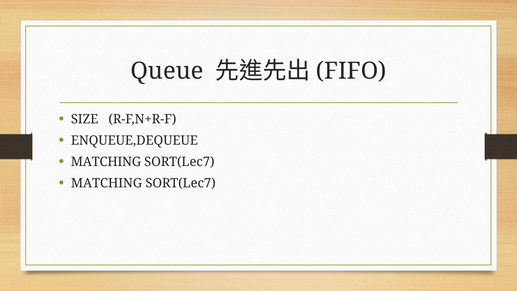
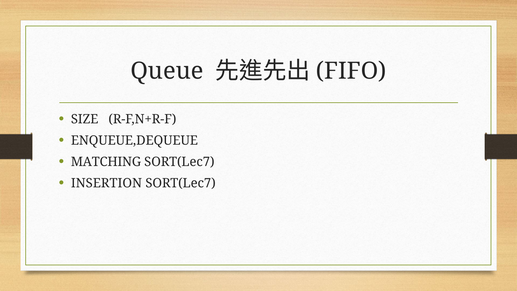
MATCHING: MATCHING -> INSERTION (106, 183)
